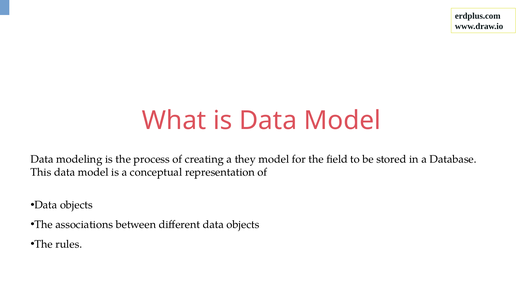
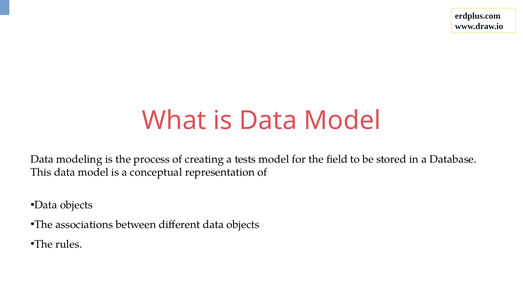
they: they -> tests (245, 159)
